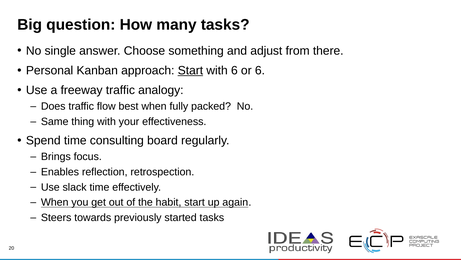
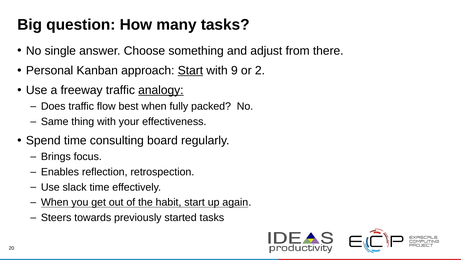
with 6: 6 -> 9 (234, 70)
or 6: 6 -> 2 (260, 70)
analogy underline: none -> present (161, 90)
